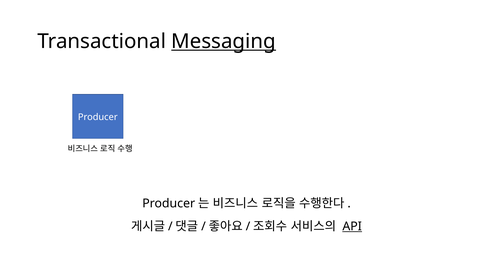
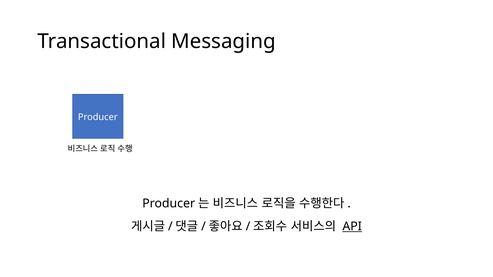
Messaging underline: present -> none (224, 41)
